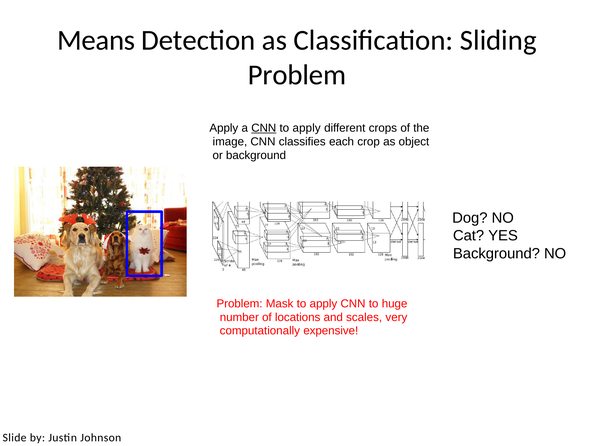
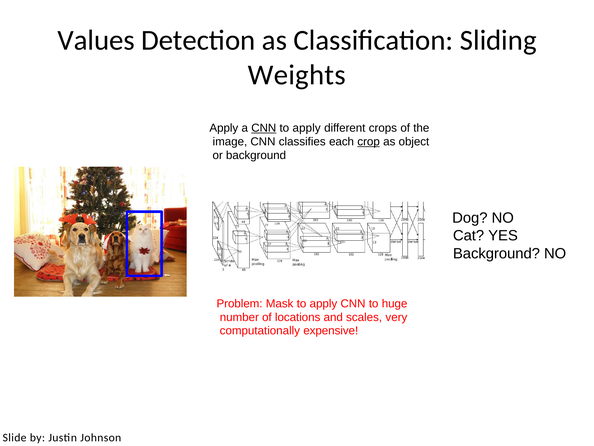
Means: Means -> Values (96, 40)
Problem: Problem -> Weights (297, 75)
crop underline: none -> present (369, 142)
